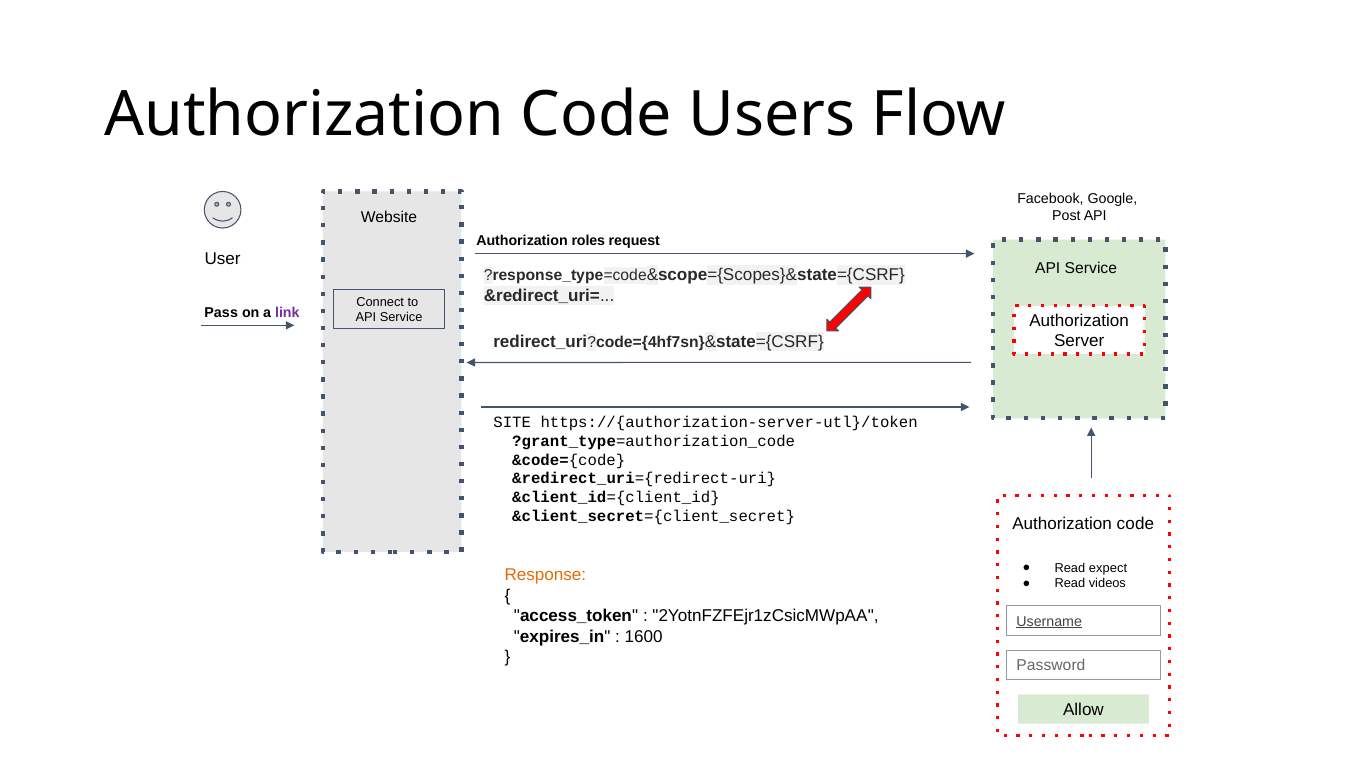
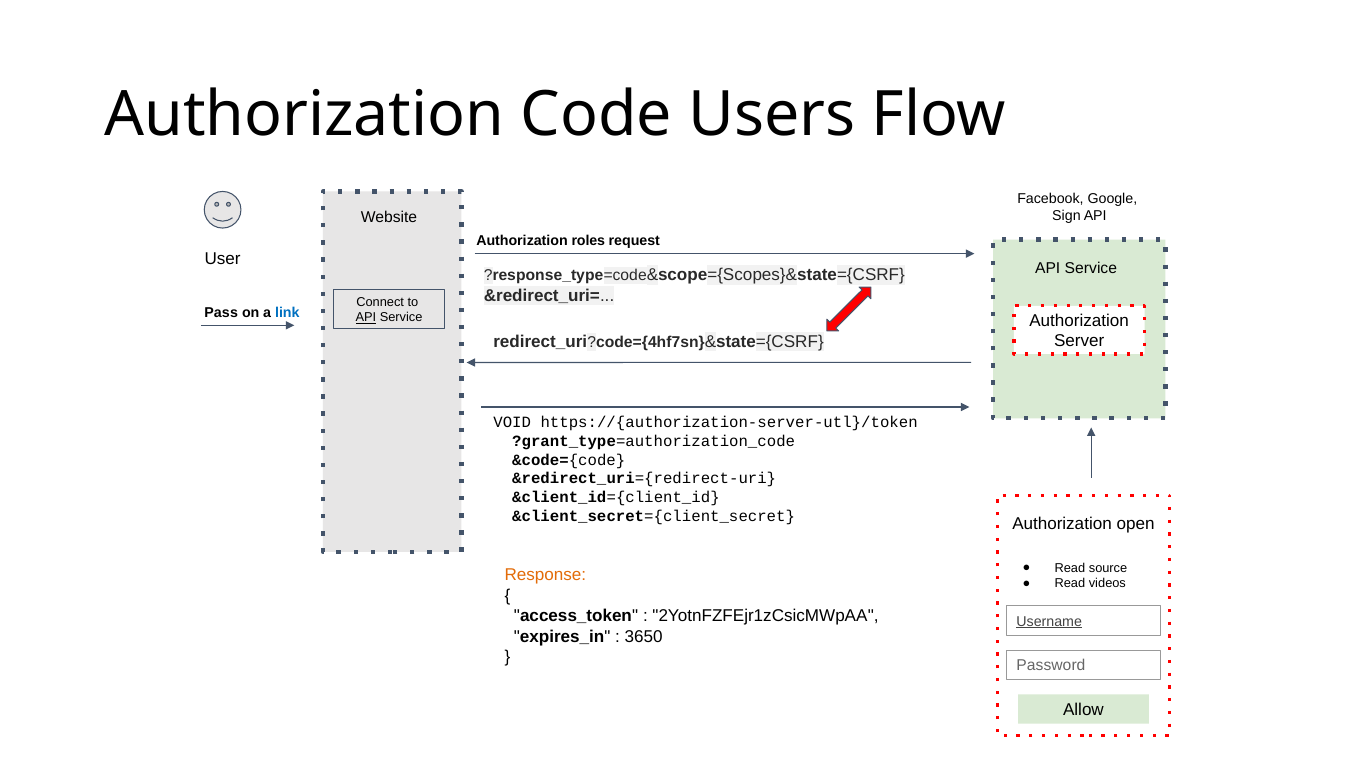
Post: Post -> Sign (1066, 216)
link colour: purple -> blue (287, 313)
API underline: none -> present (366, 318)
SITE: SITE -> VOID (512, 423)
code: code -> open (1136, 525)
expect: expect -> source (1108, 569)
1600: 1600 -> 3650 (644, 637)
